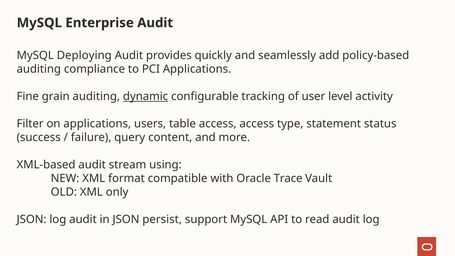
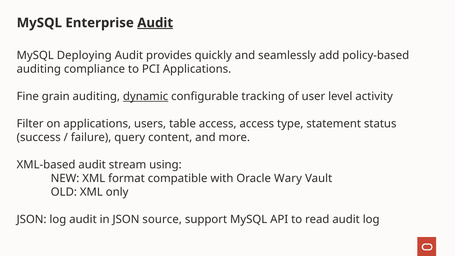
Audit underline: none -> present (155, 23)
Trace: Trace -> Wary (288, 178)
persist: persist -> source (162, 219)
